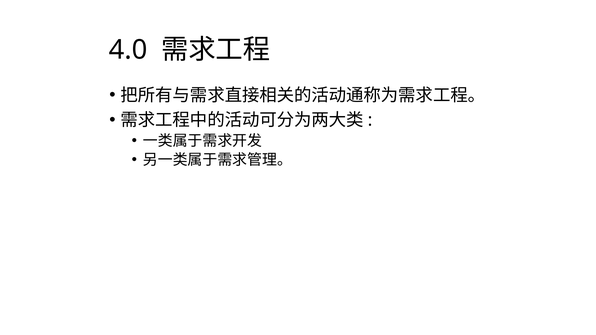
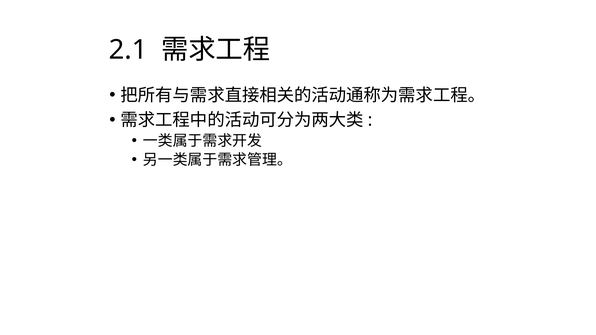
4.0: 4.0 -> 2.1 (128, 50)
